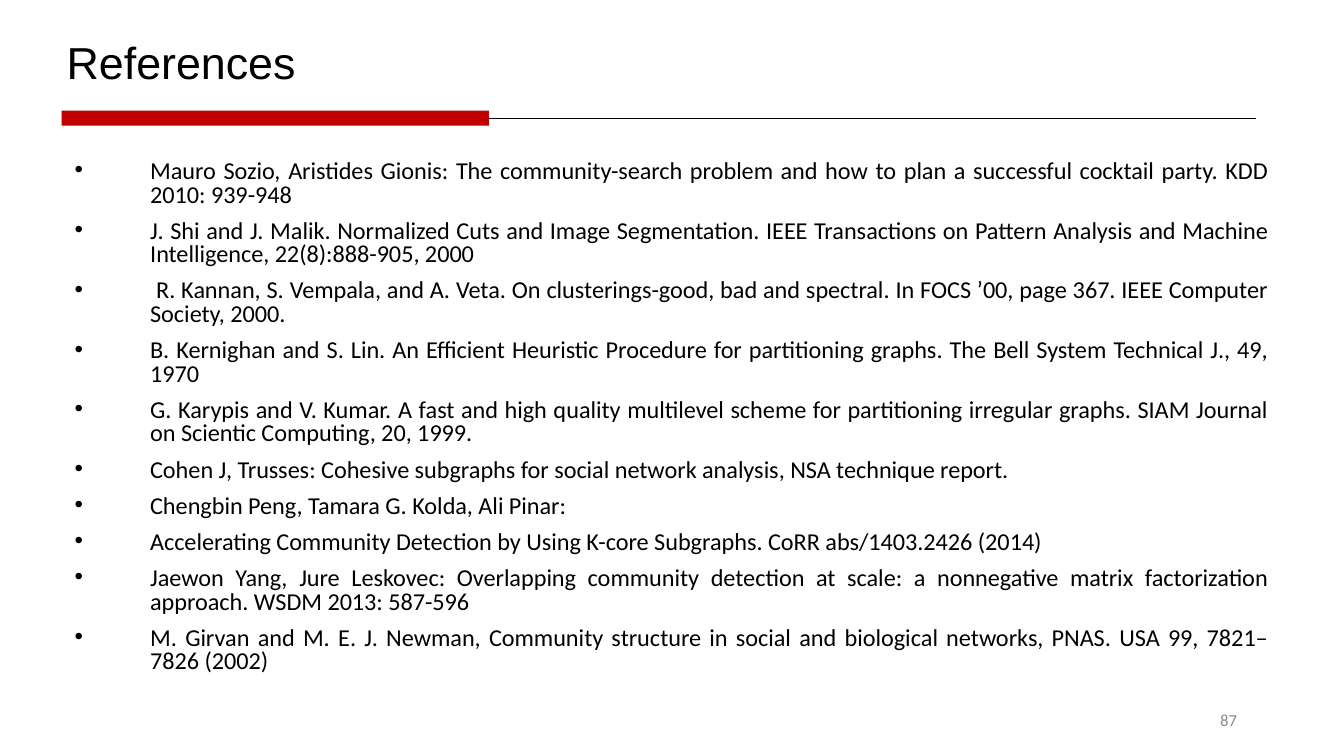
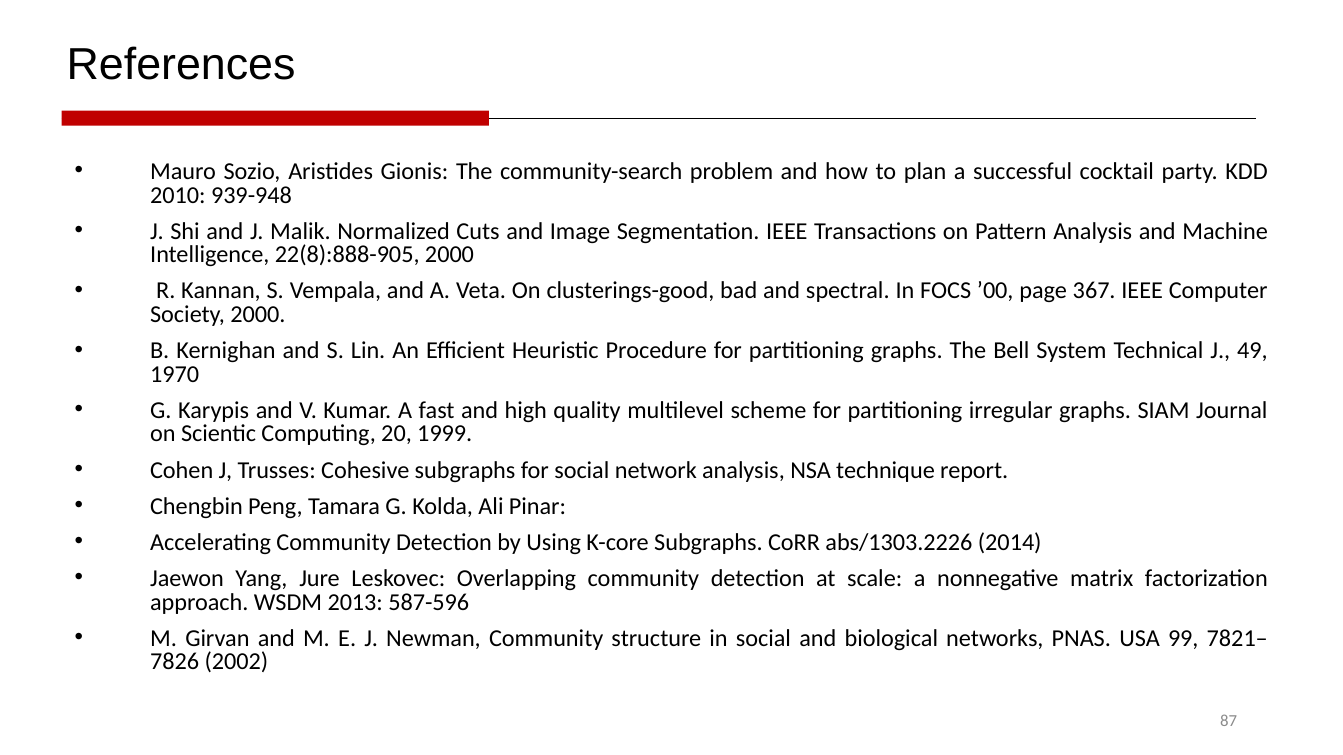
abs/1403.2426: abs/1403.2426 -> abs/1303.2226 (899, 543)
